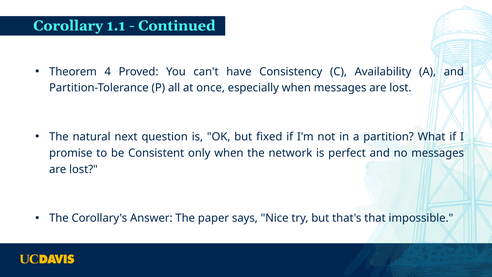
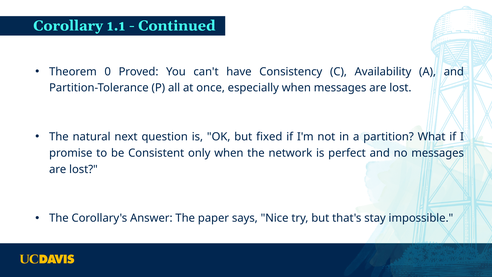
4: 4 -> 0 (108, 72)
that: that -> stay (375, 218)
